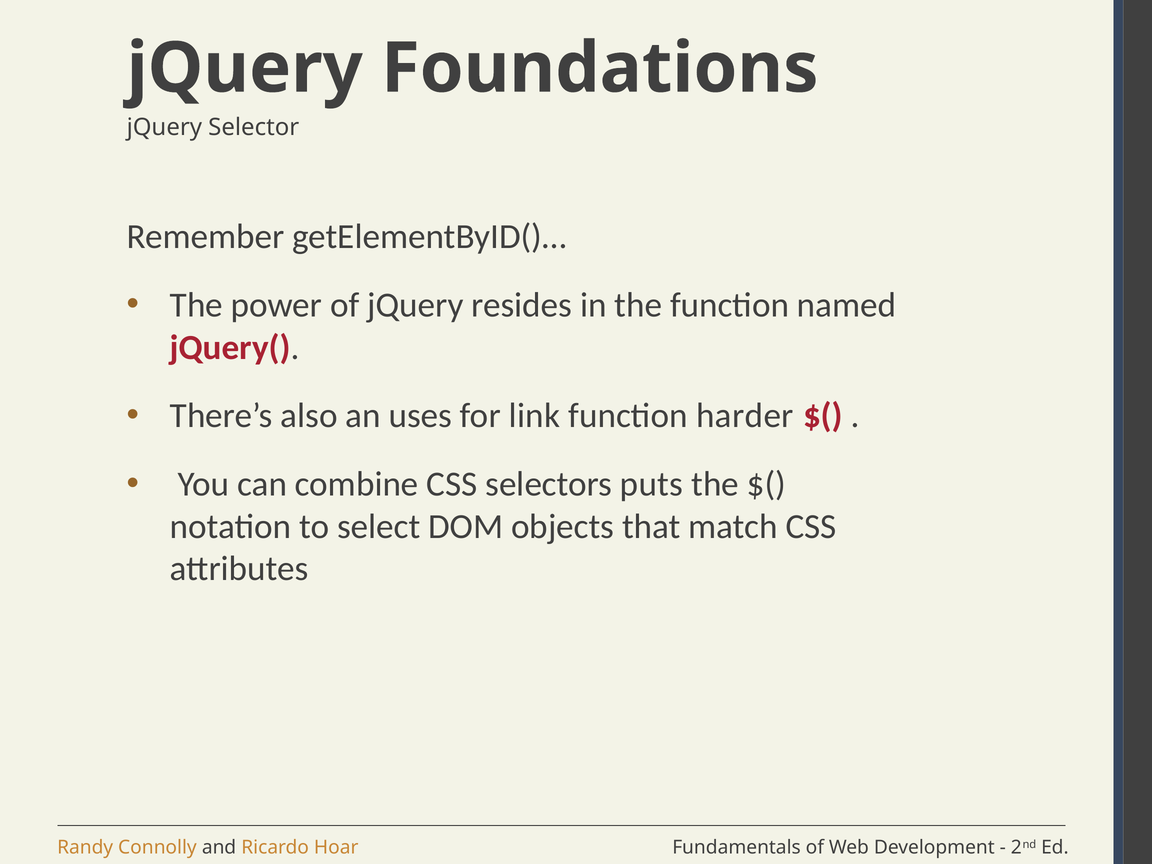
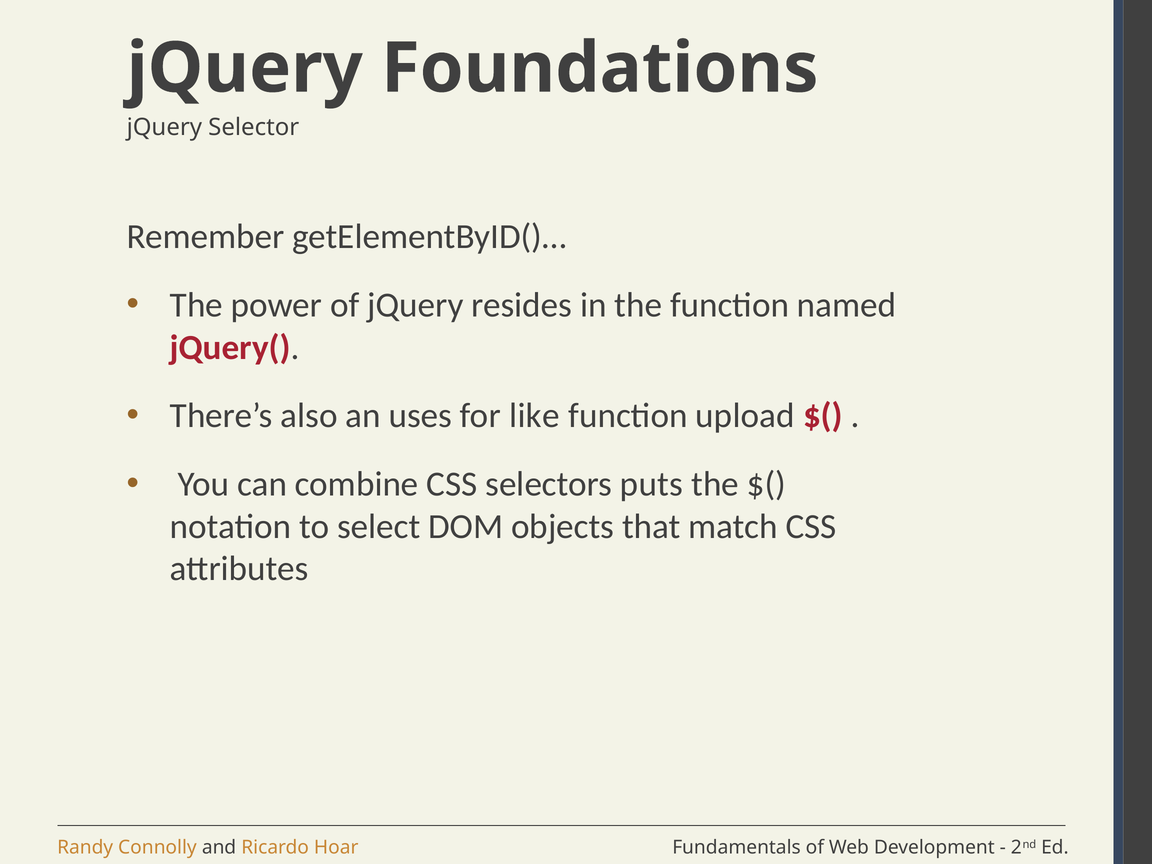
link: link -> like (534, 416)
harder: harder -> upload (745, 416)
